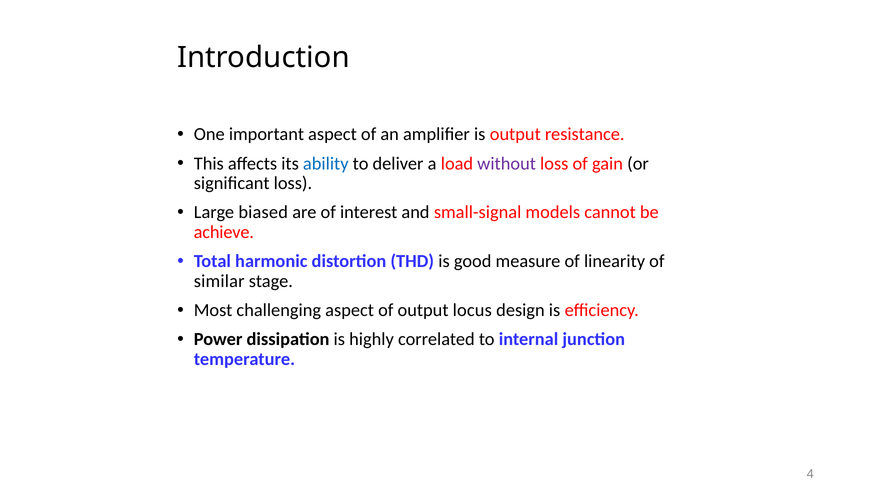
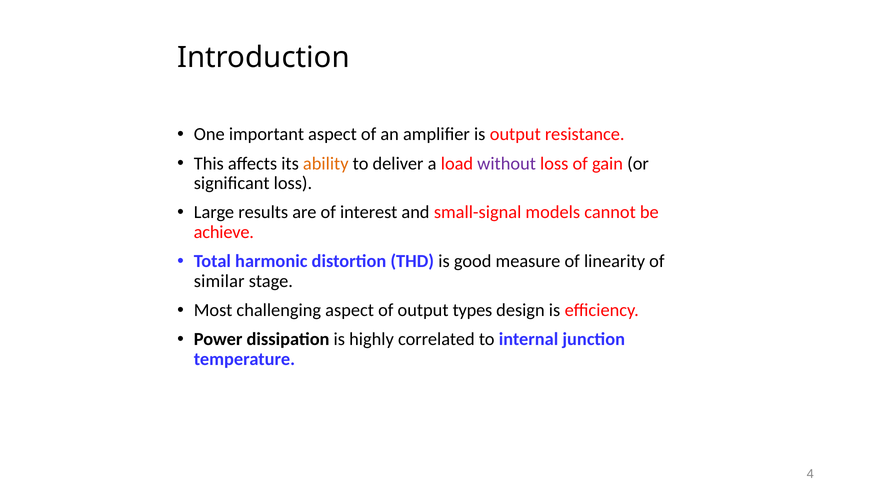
ability colour: blue -> orange (326, 163)
biased: biased -> results (263, 212)
locus: locus -> types (472, 310)
